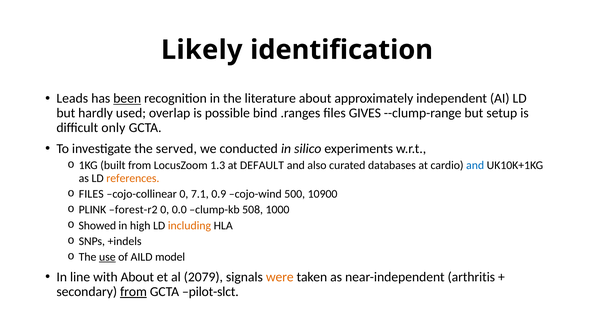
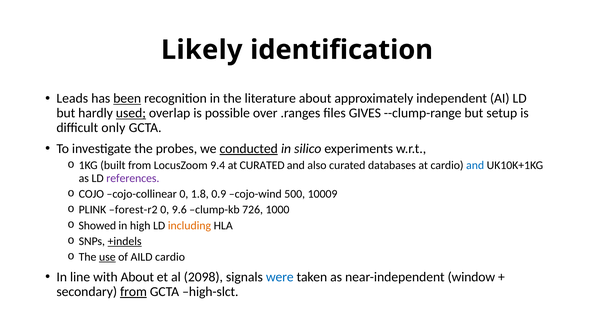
used underline: none -> present (131, 113)
bind: bind -> over (265, 113)
served: served -> probes (176, 149)
conducted underline: none -> present (249, 149)
1.3: 1.3 -> 9.4 (218, 166)
at DEFAULT: DEFAULT -> CURATED (262, 166)
references colour: orange -> purple (133, 178)
FILES: FILES -> COJO (91, 194)
7.1: 7.1 -> 1.8 (200, 194)
10900: 10900 -> 10009 (323, 194)
0.0: 0.0 -> 9.6 (179, 210)
508: 508 -> 726 (253, 210)
+indels underline: none -> present (125, 241)
AILD model: model -> cardio (170, 257)
2079: 2079 -> 2098 (203, 277)
were colour: orange -> blue (280, 277)
arthritis: arthritis -> window (471, 277)
pilot-slct: pilot-slct -> high-slct (210, 292)
